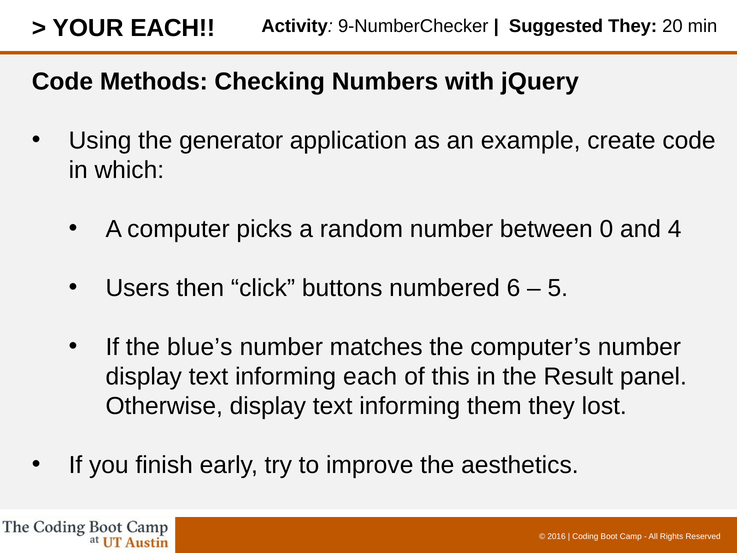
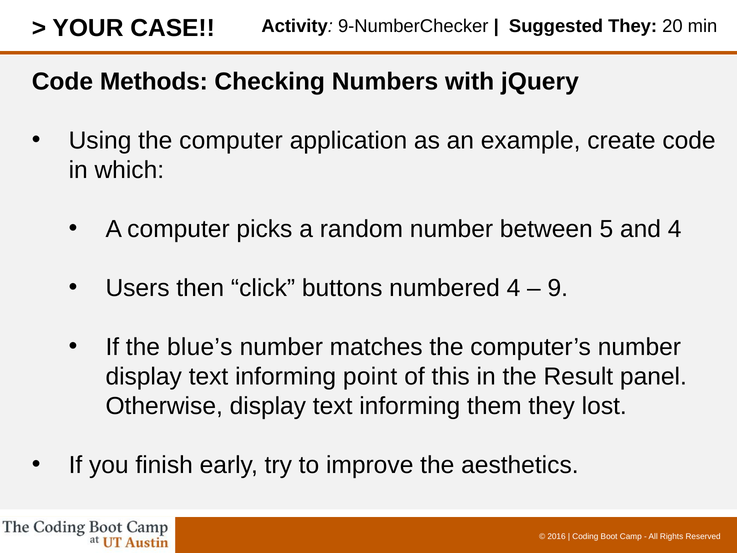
YOUR EACH: EACH -> CASE (173, 28)
the generator: generator -> computer (231, 140)
0: 0 -> 5 (606, 229)
numbered 6: 6 -> 4 (514, 288)
5: 5 -> 9 (558, 288)
informing each: each -> point (370, 376)
